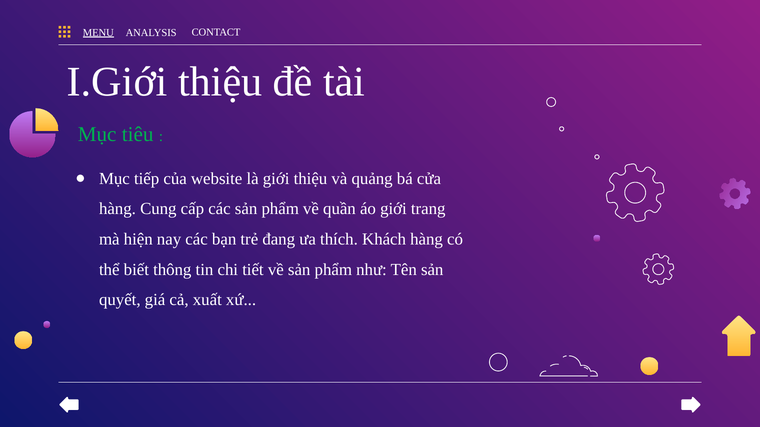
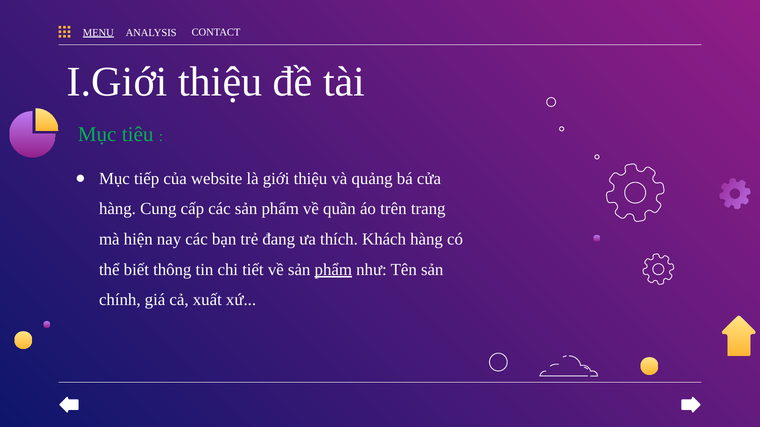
áo giới: giới -> trên (393, 209)
phẩm underline: none -> present (333, 270)
quyết: quyết -> chính (120, 300)
